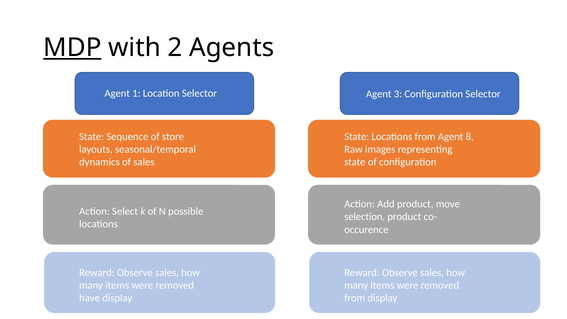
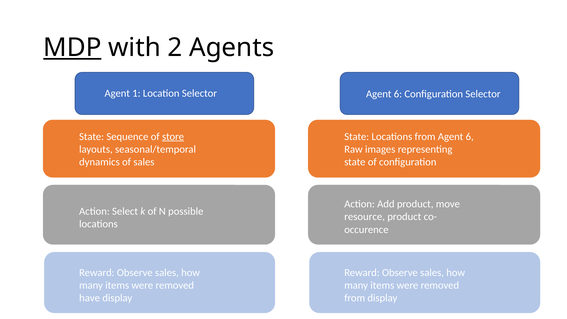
Selector Agent 3: 3 -> 6 (398, 94)
store underline: none -> present (173, 136)
from Agent 8: 8 -> 6 (470, 136)
selection: selection -> resource (365, 217)
